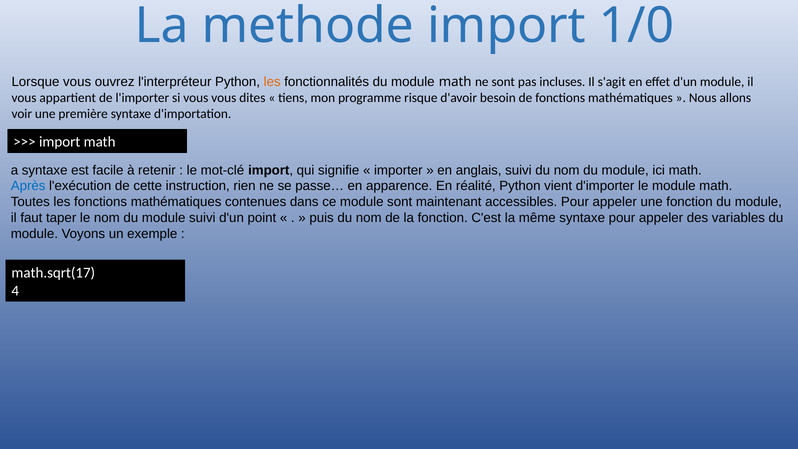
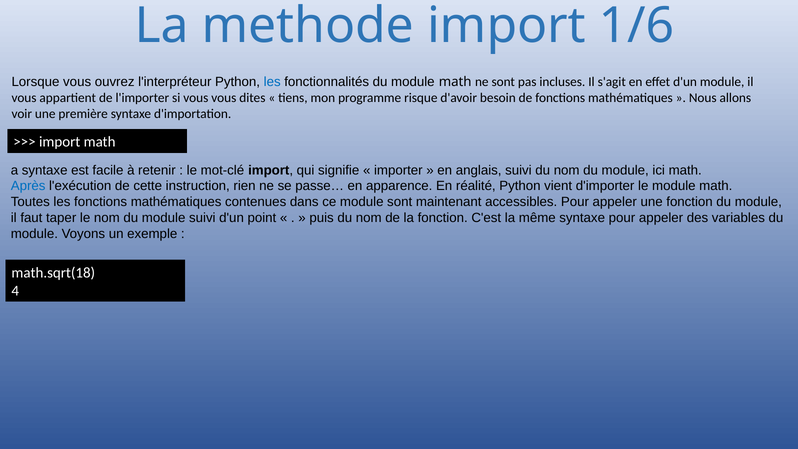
1/0: 1/0 -> 1/6 (637, 26)
les colour: orange -> blue (272, 82)
math.sqrt(17: math.sqrt(17 -> math.sqrt(18 (53, 273)
